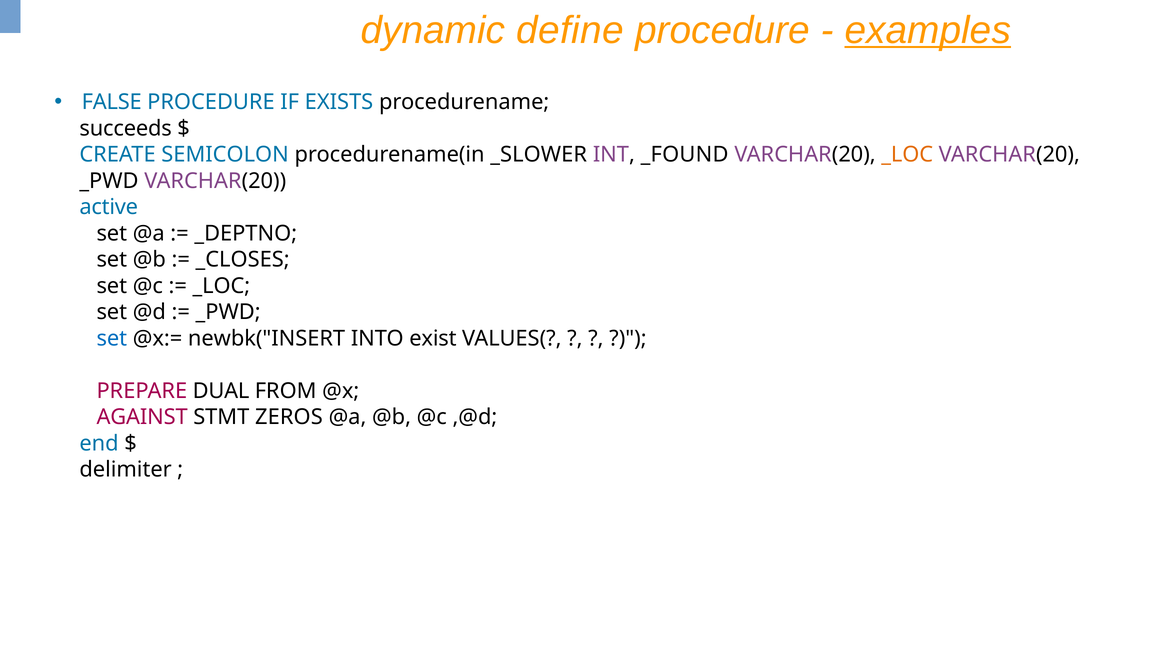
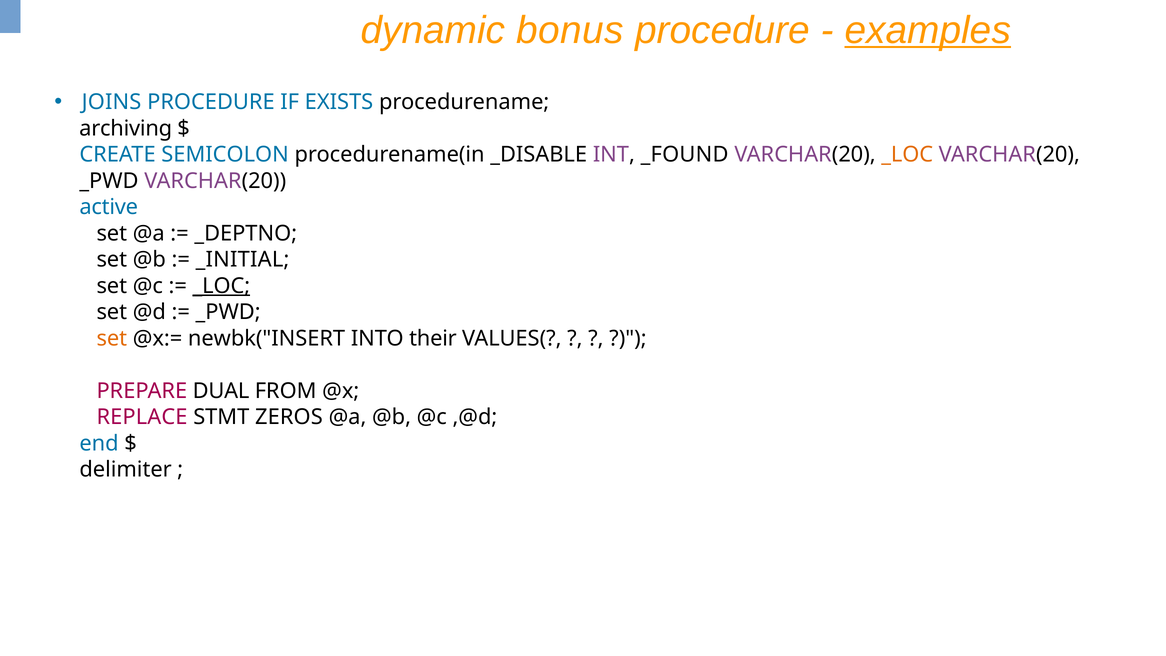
define: define -> bonus (570, 30)
FALSE: FALSE -> JOINS (112, 102)
succeeds: succeeds -> archiving (126, 128)
_SLOWER: _SLOWER -> _DISABLE (539, 155)
_CLOSES: _CLOSES -> _INITIAL (243, 260)
_LOC underline: none -> present (221, 286)
set colour: blue -> orange (112, 338)
exist: exist -> their (433, 338)
AGAINST: AGAINST -> REPLACE (142, 417)
